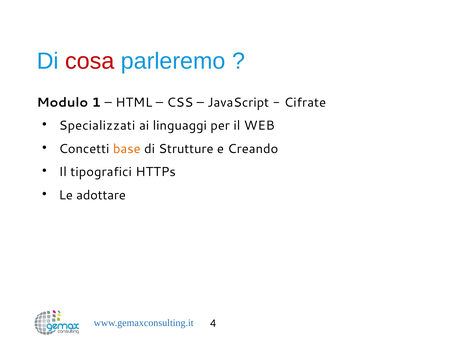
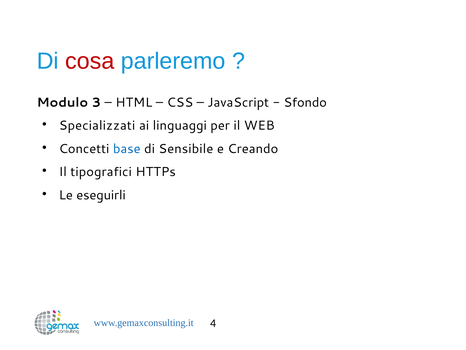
1: 1 -> 3 (96, 102)
Cifrate: Cifrate -> Sfondo (305, 102)
base colour: orange -> blue (127, 149)
Strutture: Strutture -> Sensibile (186, 149)
adottare: adottare -> eseguirli (101, 195)
